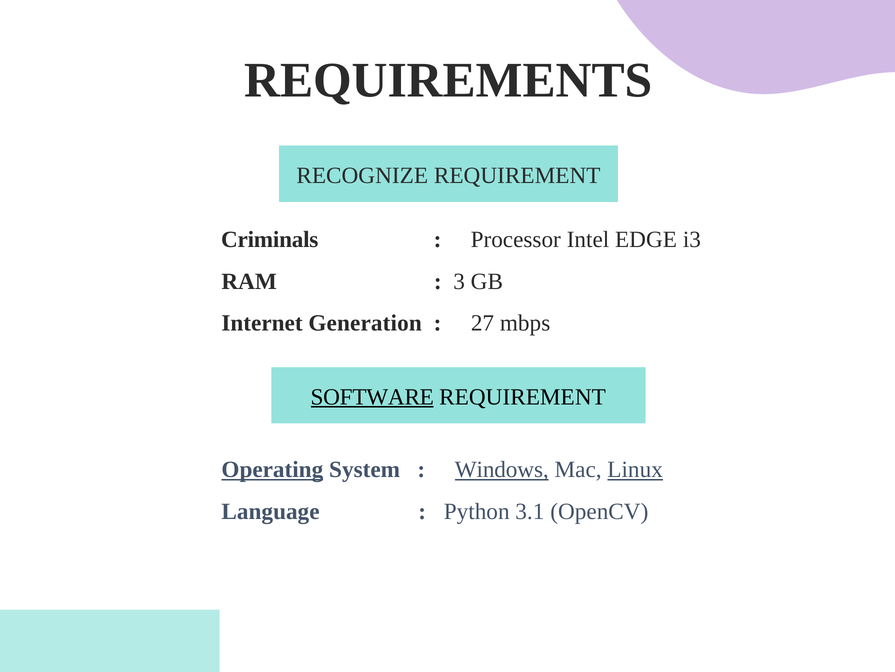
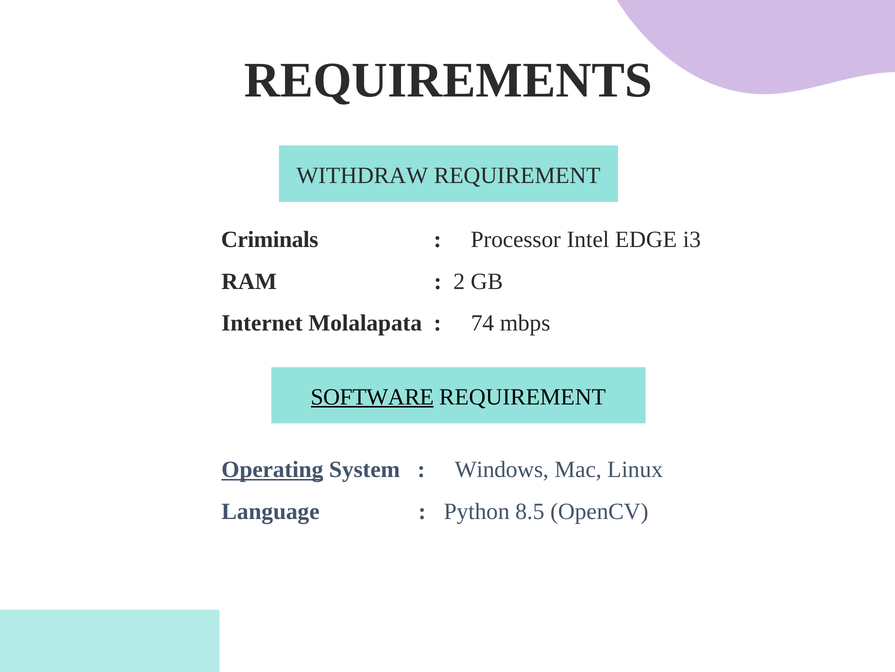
RECOGNIZE: RECOGNIZE -> WITHDRAW (362, 175)
3: 3 -> 2 (459, 281)
Generation: Generation -> Molalapata (365, 323)
27: 27 -> 74 (482, 323)
Windows underline: present -> none (502, 469)
Linux underline: present -> none (635, 469)
3.1: 3.1 -> 8.5 (530, 511)
